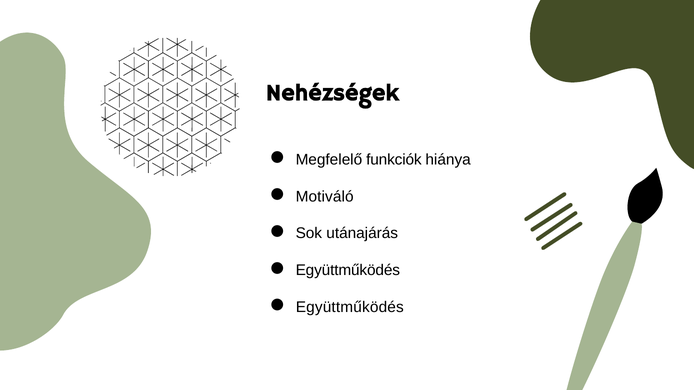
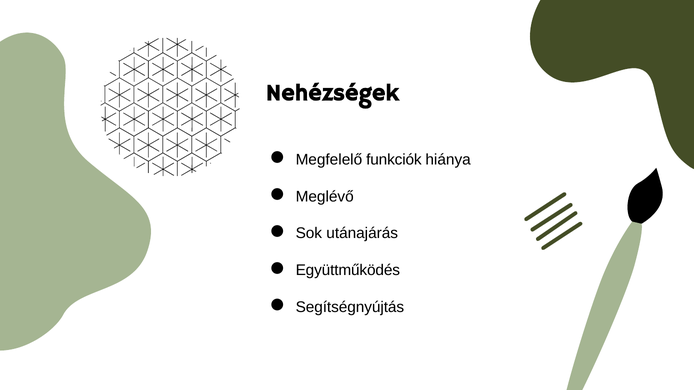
Motiváló: Motiváló -> Meglévő (325, 197)
Együttműködés: Együttműködés -> Segítségnyújtás (350, 308)
